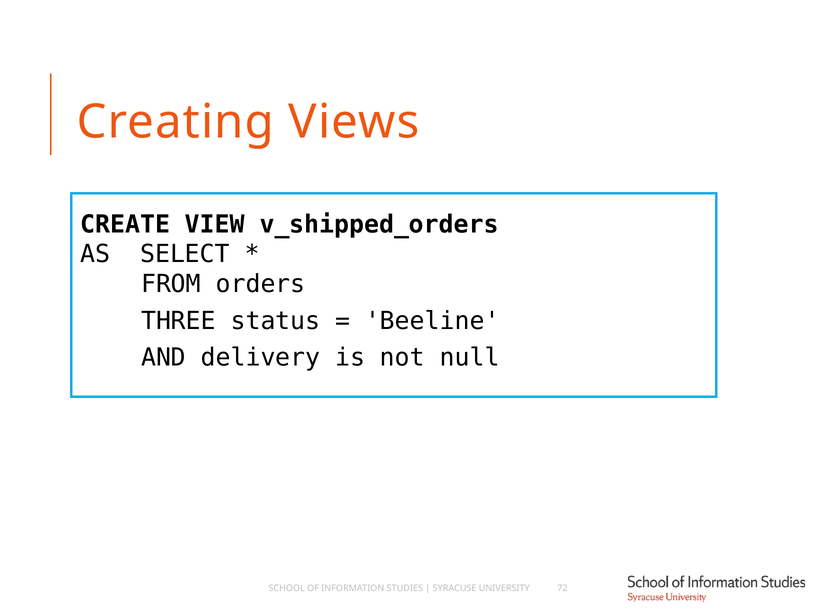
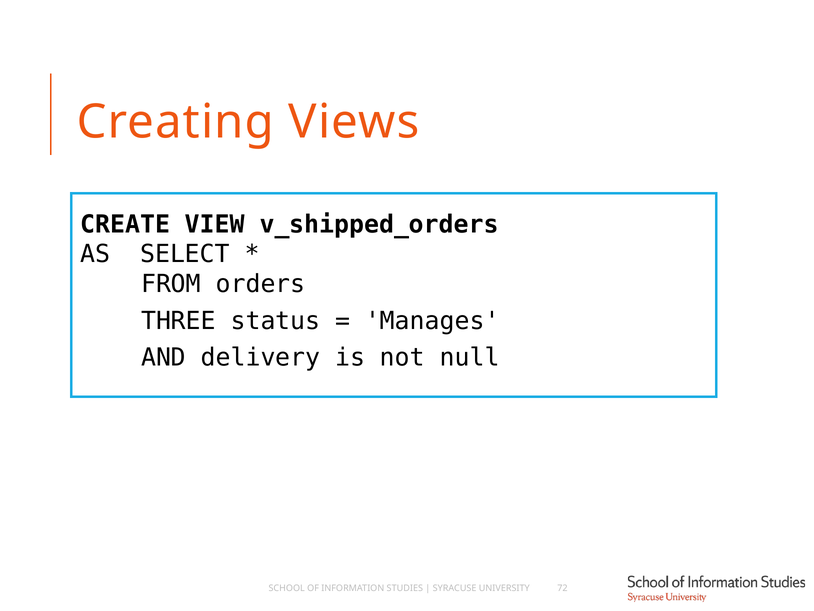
Beeline: Beeline -> Manages (432, 321)
